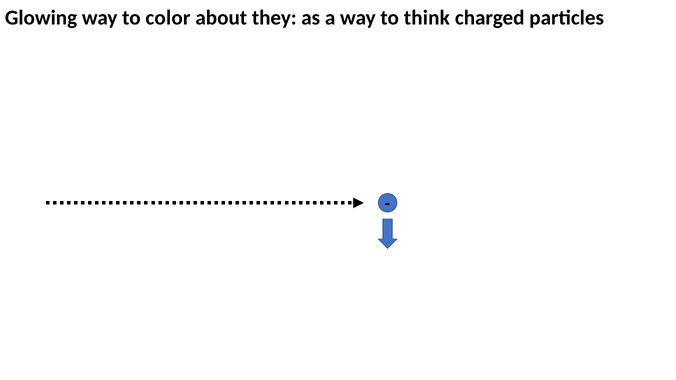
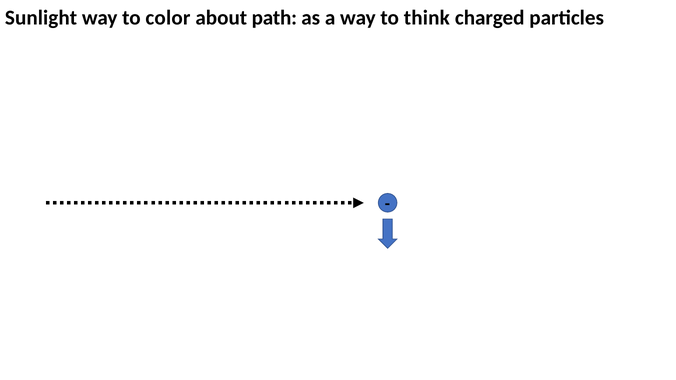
Glowing: Glowing -> Sunlight (41, 18)
they: they -> path (274, 18)
